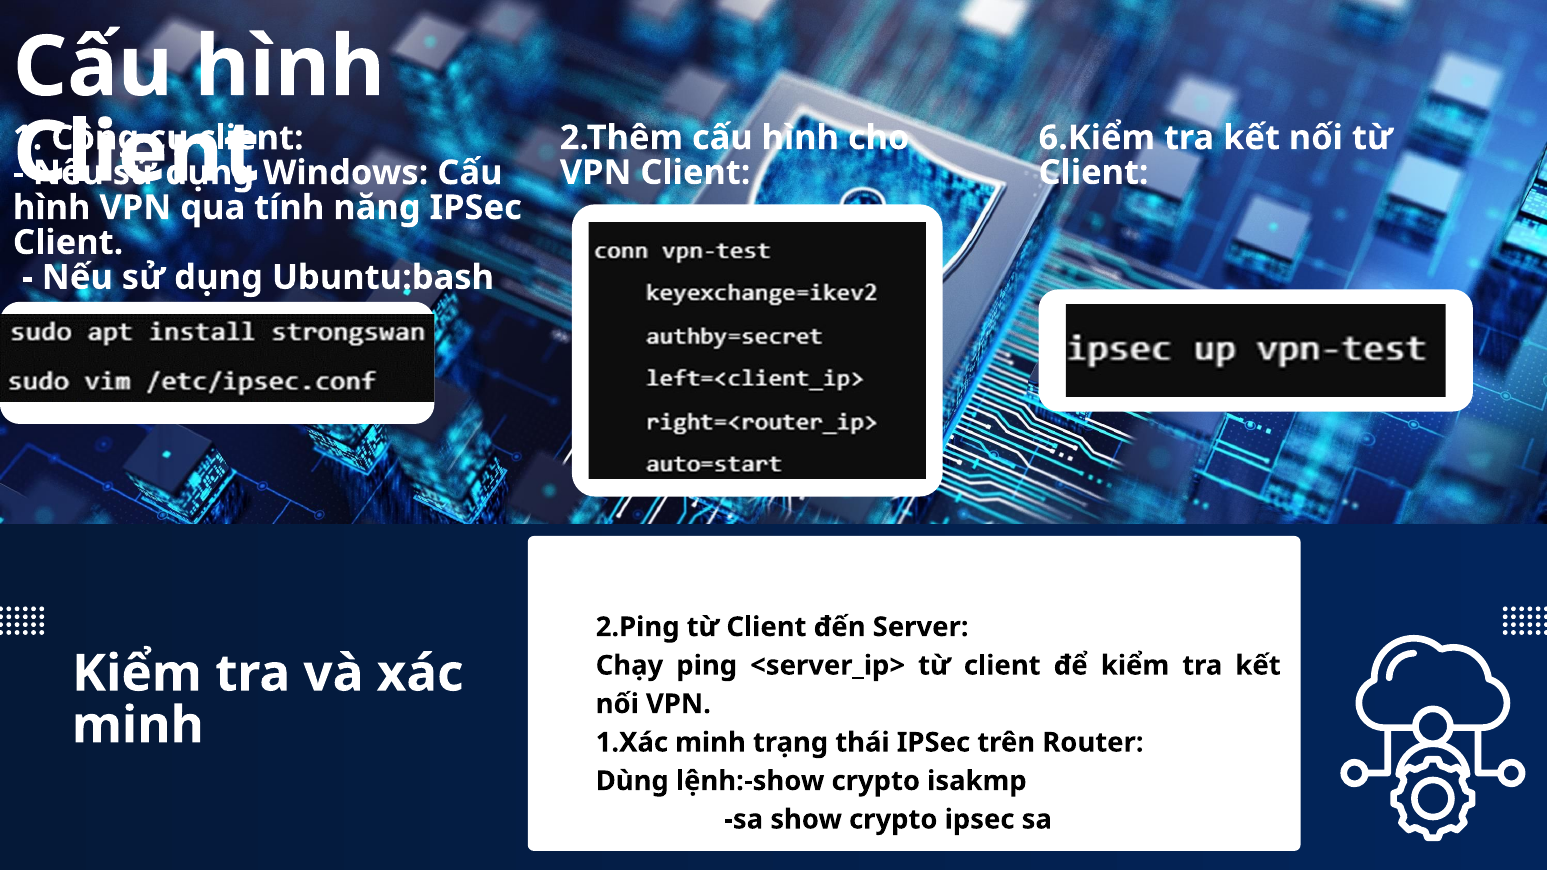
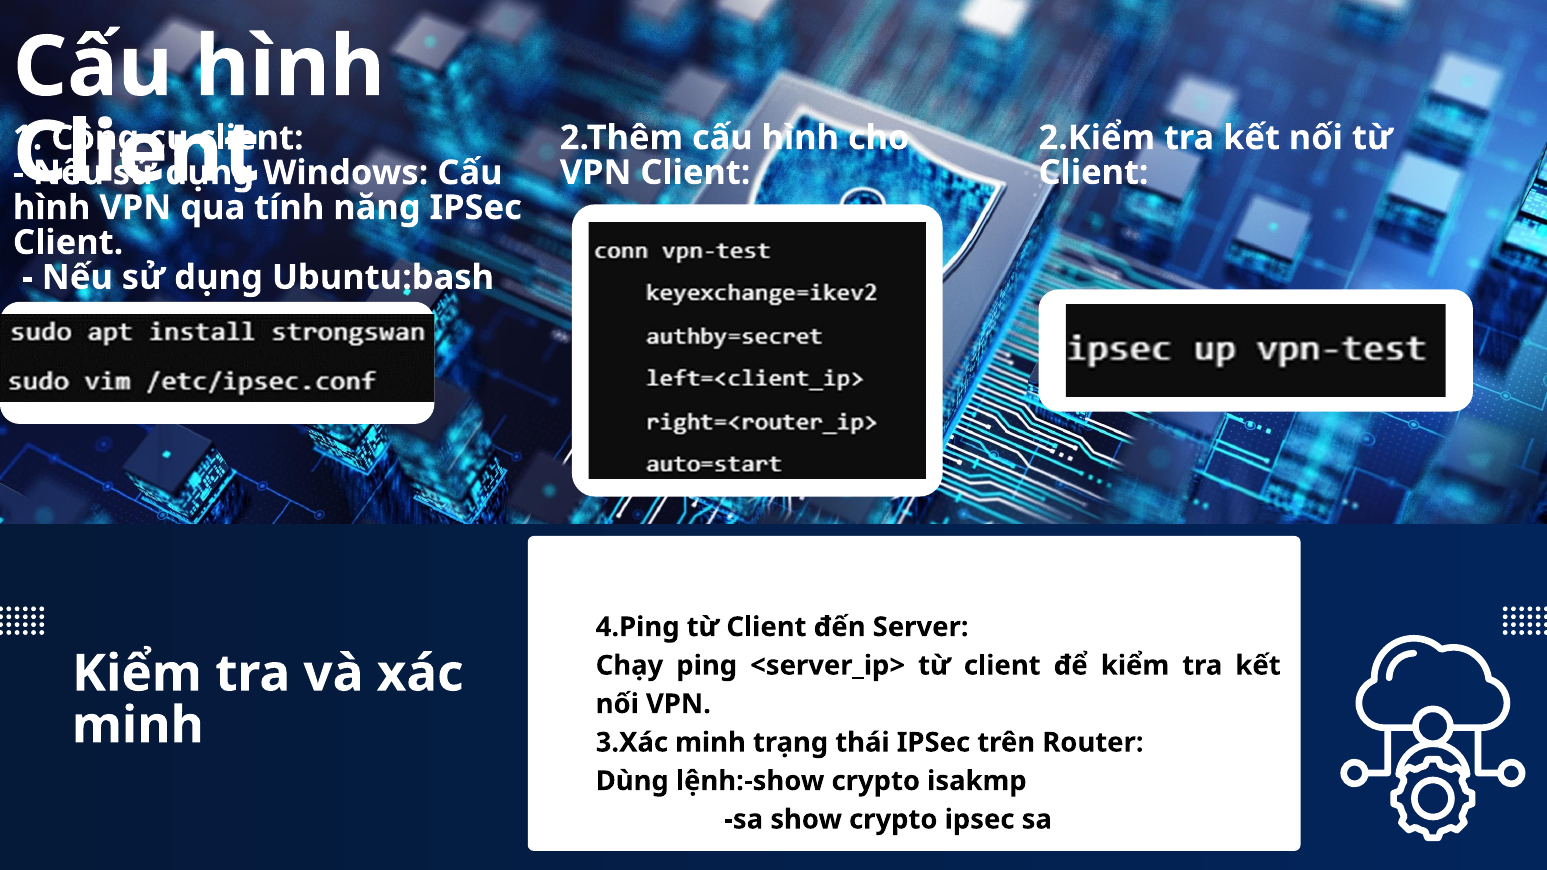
6.Kiểm: 6.Kiểm -> 2.Kiểm (1097, 138)
2.Ping: 2.Ping -> 4.Ping (638, 627)
1.Xác: 1.Xác -> 3.Xác (632, 743)
